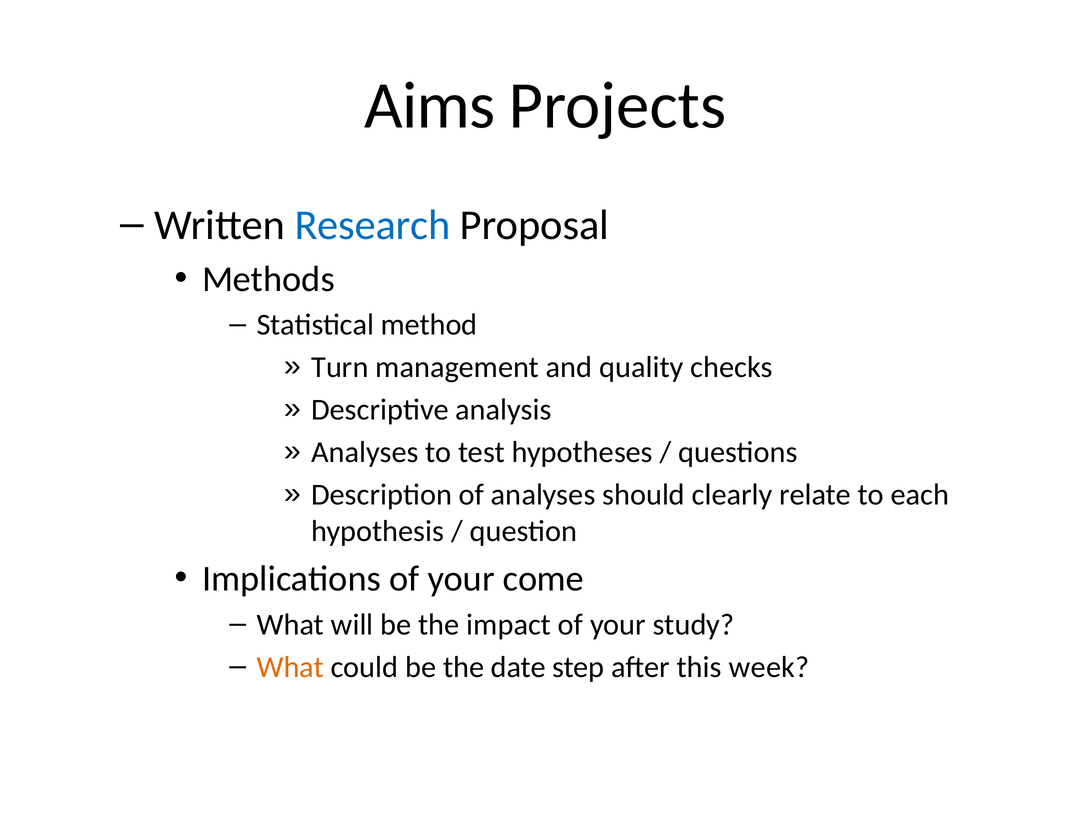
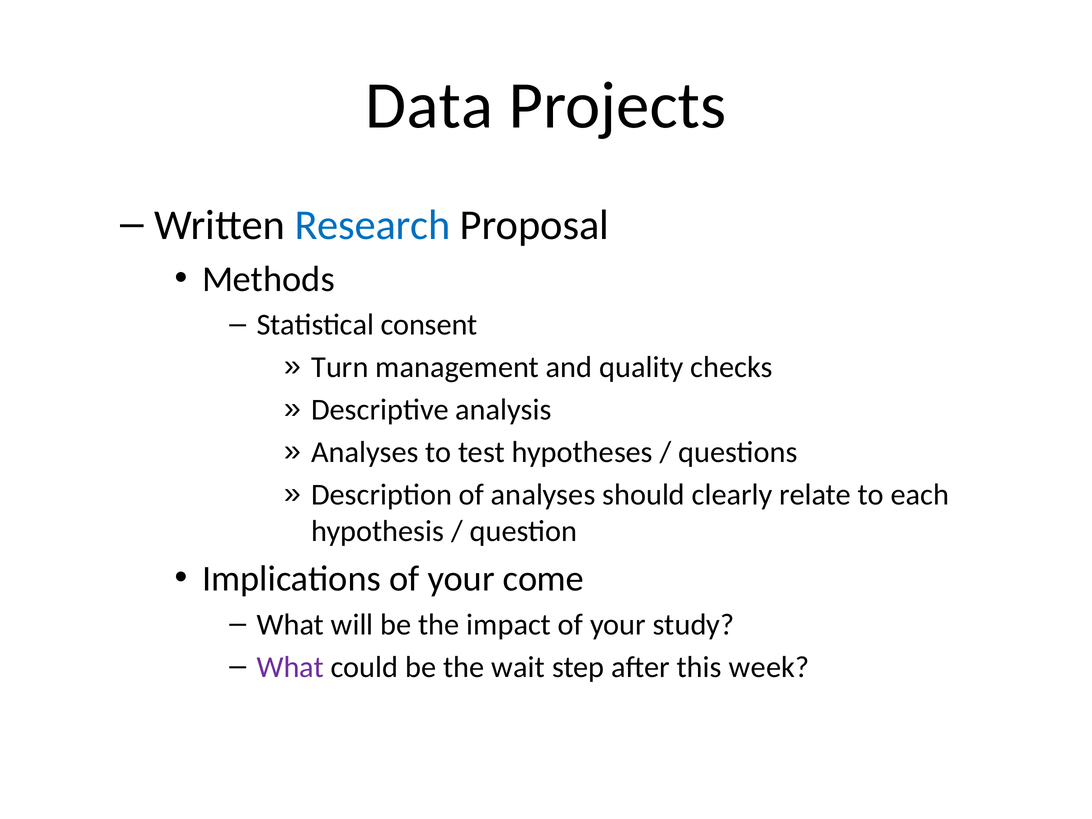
Aims: Aims -> Data (429, 106)
method: method -> consent (429, 325)
What colour: orange -> purple (290, 667)
date: date -> wait (518, 667)
